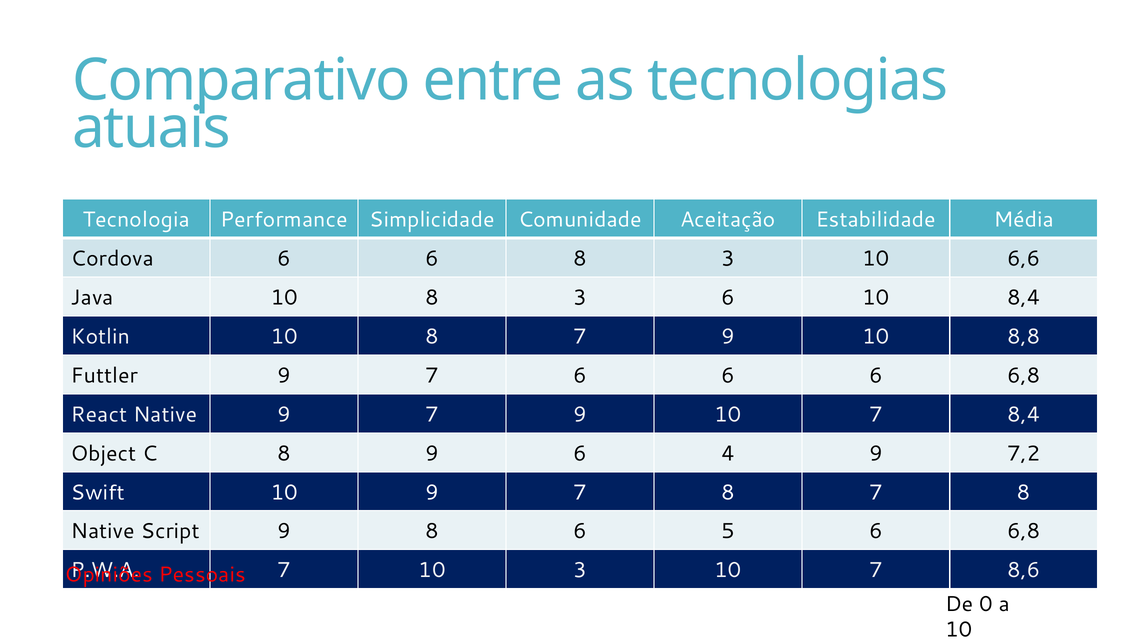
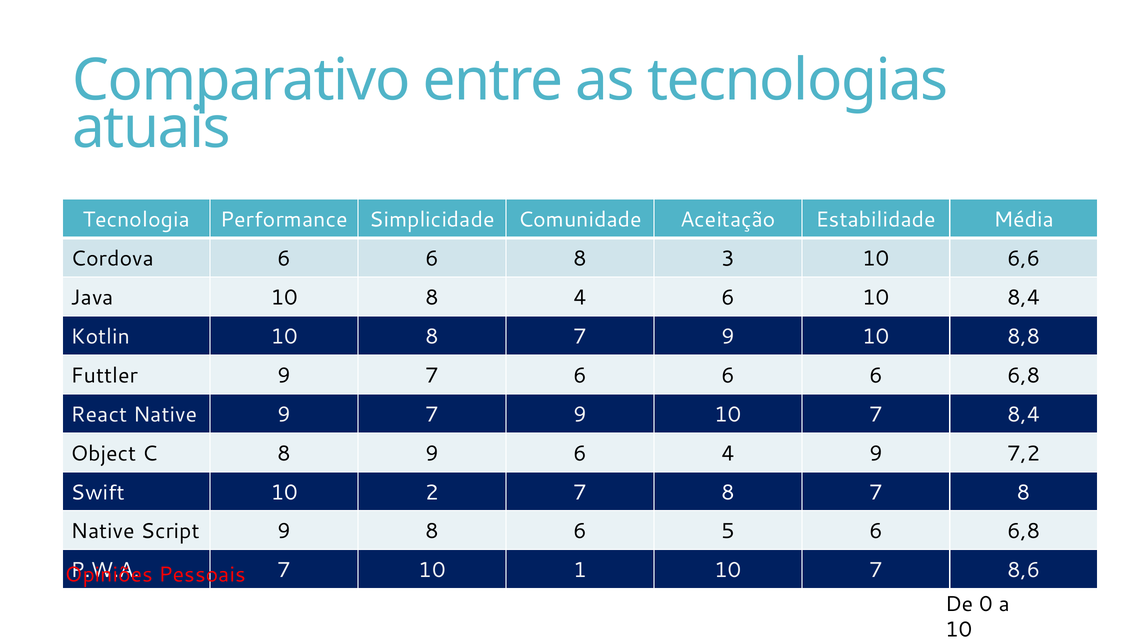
10 8 3: 3 -> 4 (580, 298)
10 9: 9 -> 2 (432, 492)
10 3: 3 -> 1 (580, 570)
